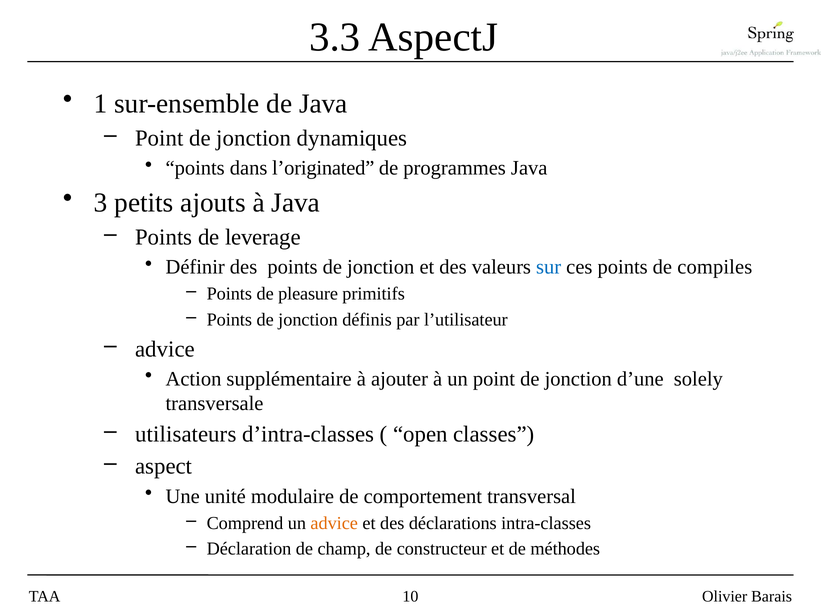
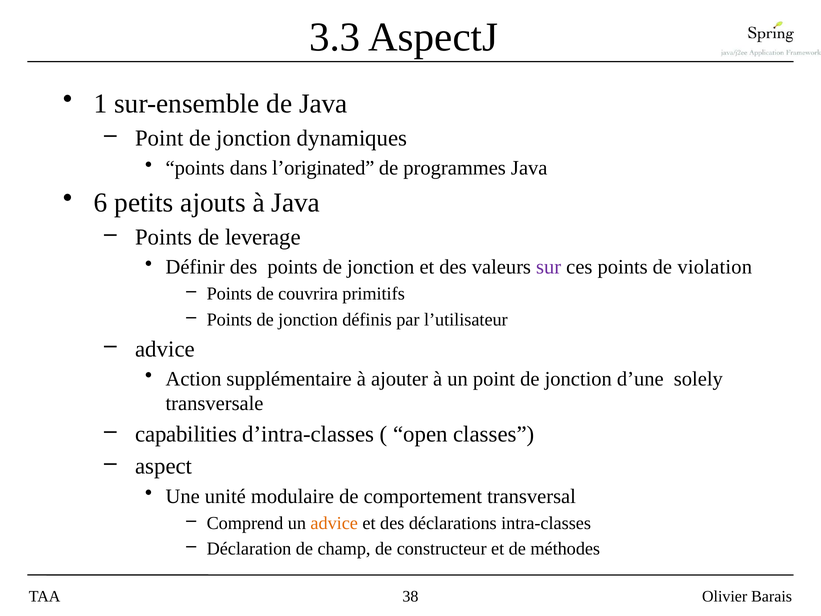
3: 3 -> 6 (101, 203)
sur colour: blue -> purple (549, 267)
compiles: compiles -> violation (715, 267)
pleasure: pleasure -> couvrira (308, 294)
utilisateurs: utilisateurs -> capabilities (186, 434)
10: 10 -> 38 (410, 596)
